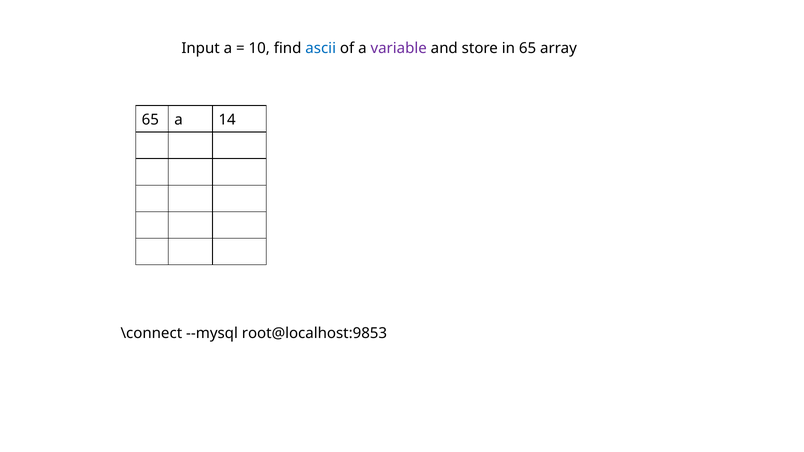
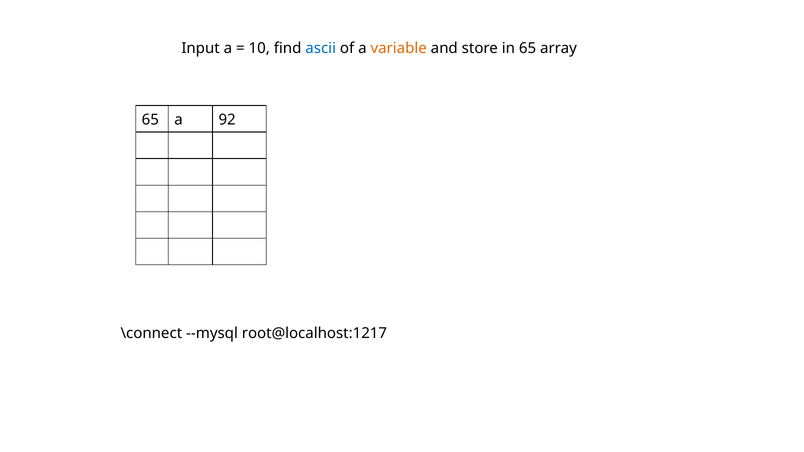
variable colour: purple -> orange (399, 48)
14: 14 -> 92 (227, 120)
root@localhost:9853: root@localhost:9853 -> root@localhost:1217 (314, 333)
